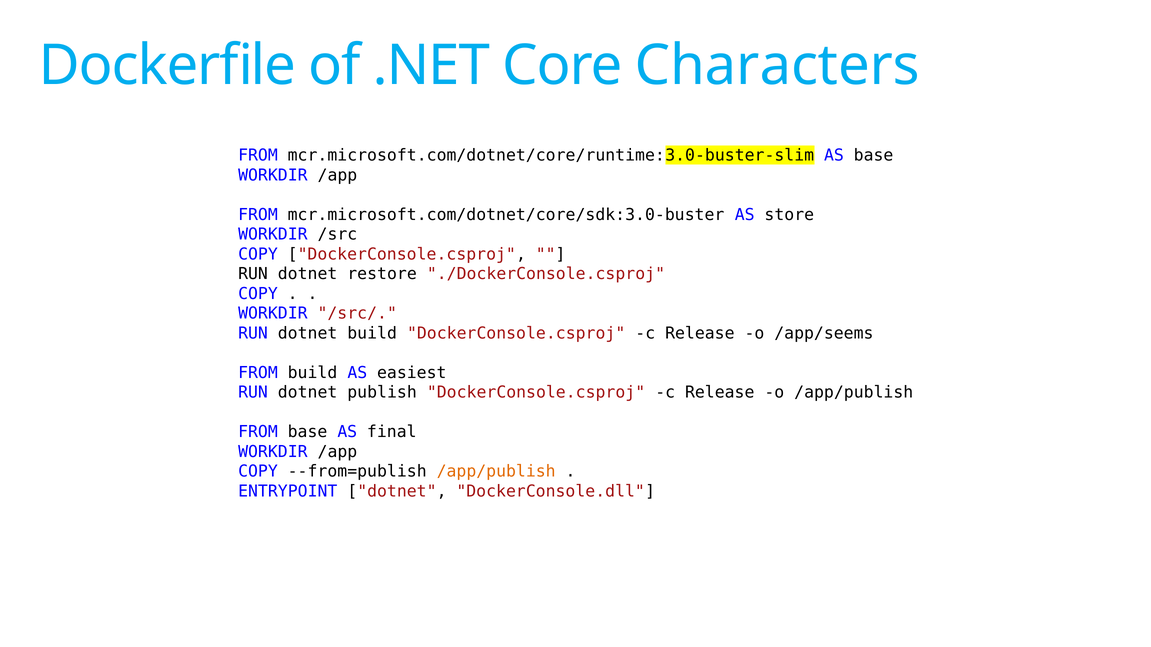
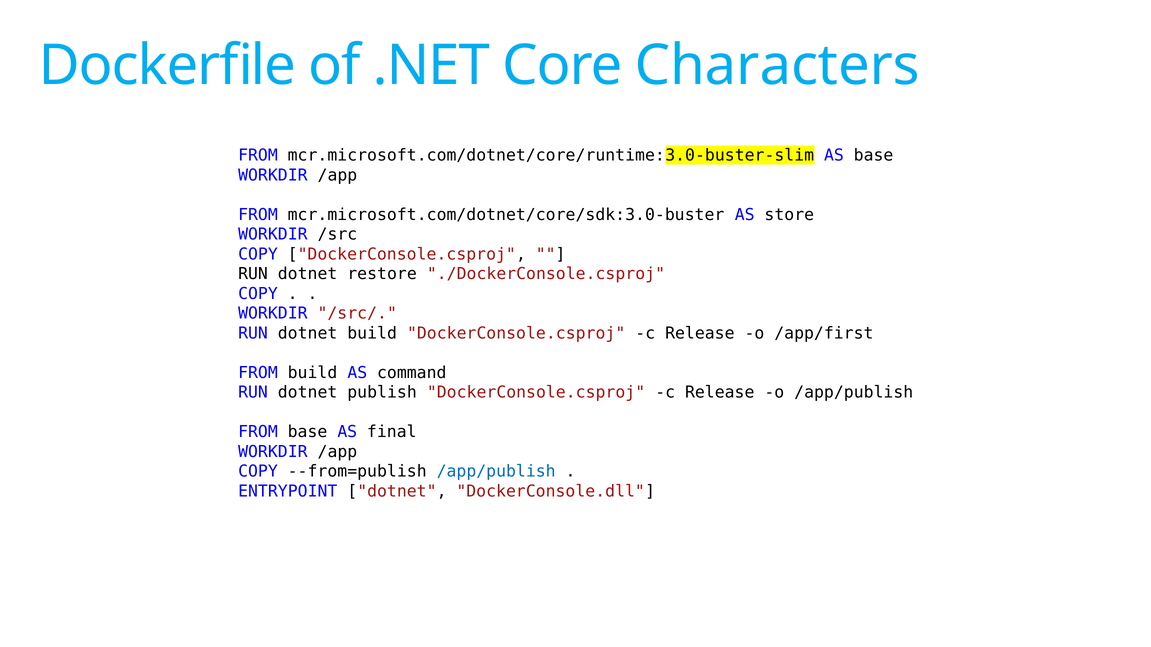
/app/seems: /app/seems -> /app/first (824, 333)
easiest: easiest -> command (412, 373)
/app/publish colour: orange -> blue (496, 472)
